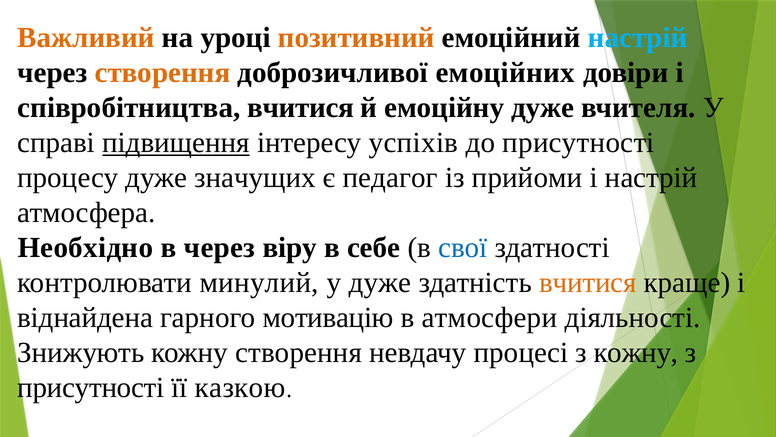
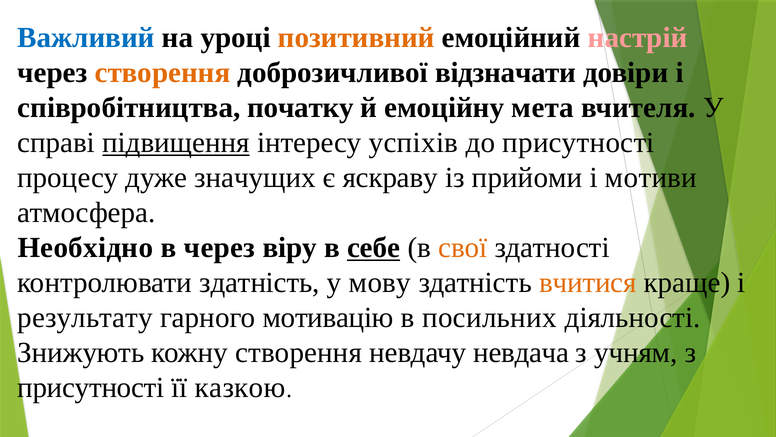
Важливий colour: orange -> blue (86, 38)
настрій colour: light blue -> pink (638, 38)
емоційних: емоційних -> відзначати (506, 73)
співробітництва вчитися: вчитися -> початку (301, 108)
емоційну дуже: дуже -> мета (543, 108)
педагог: педагог -> яскраву (390, 178)
і настрій: настрій -> мотиви (651, 178)
себе underline: none -> present (374, 247)
свої colour: blue -> orange (463, 247)
контролювати минулий: минулий -> здатність (259, 282)
у дуже: дуже -> мову (380, 282)
віднайдена: віднайдена -> результату (85, 317)
атмосфери: атмосфери -> посильних (489, 317)
процесі: процесі -> невдача (521, 352)
з кожну: кожну -> учням (636, 352)
